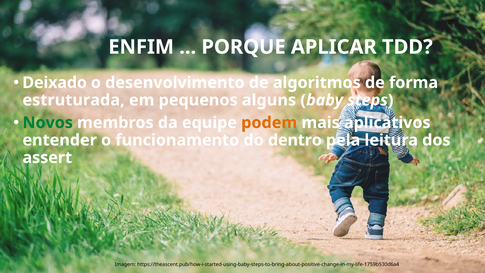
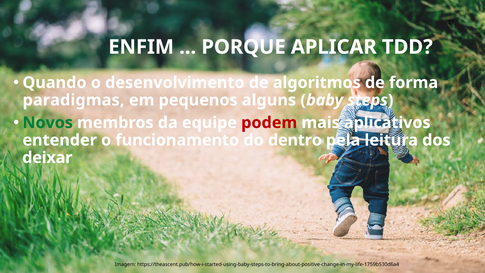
Deixado: Deixado -> Quando (55, 83)
estruturada: estruturada -> paradigmas (74, 100)
podem colour: orange -> red (269, 123)
assert: assert -> deixar (47, 158)
